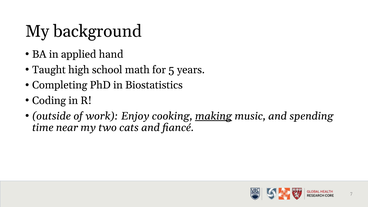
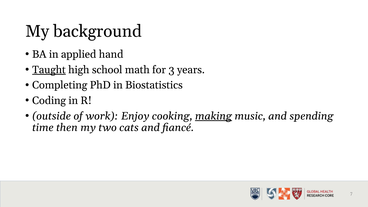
Taught underline: none -> present (49, 70)
5: 5 -> 3 (171, 70)
near: near -> then (67, 128)
